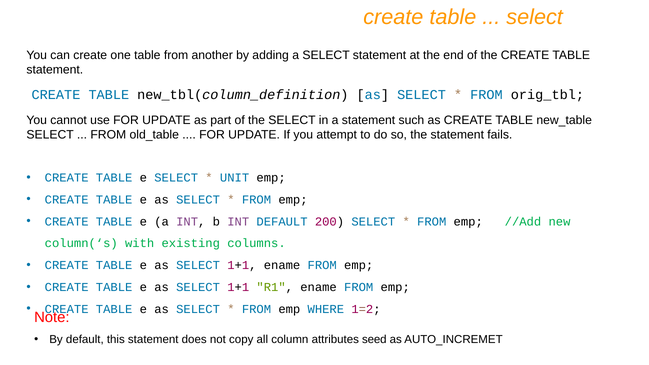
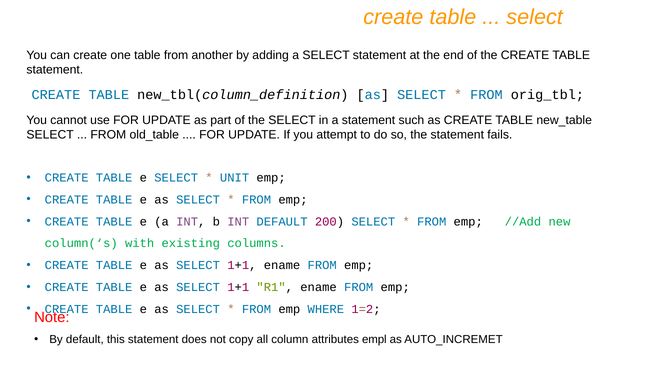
seed: seed -> empl (374, 340)
